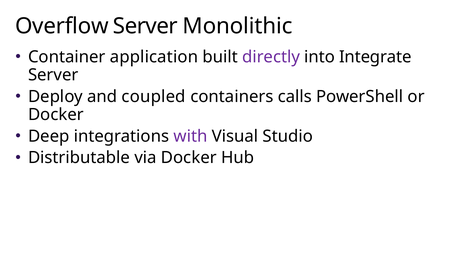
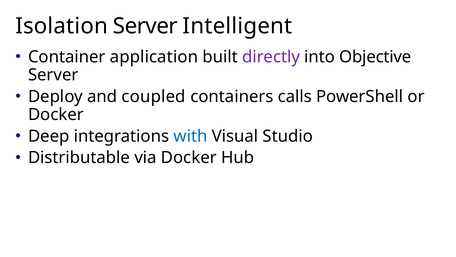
Overflow: Overflow -> Isolation (62, 26)
Monolithic: Monolithic -> Intelligent (237, 26)
Integrate: Integrate -> Objective (375, 57)
with colour: purple -> blue (190, 136)
